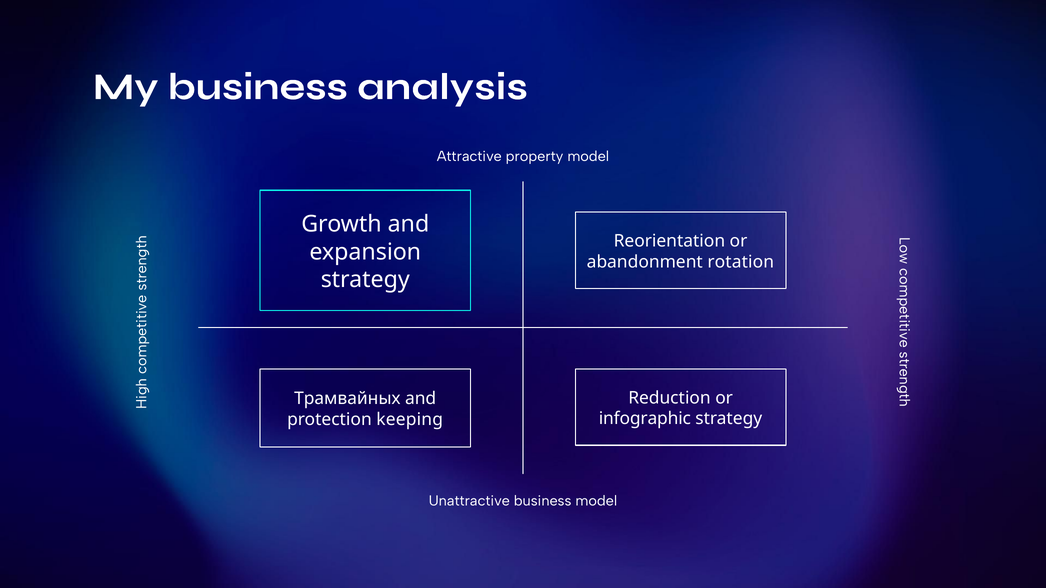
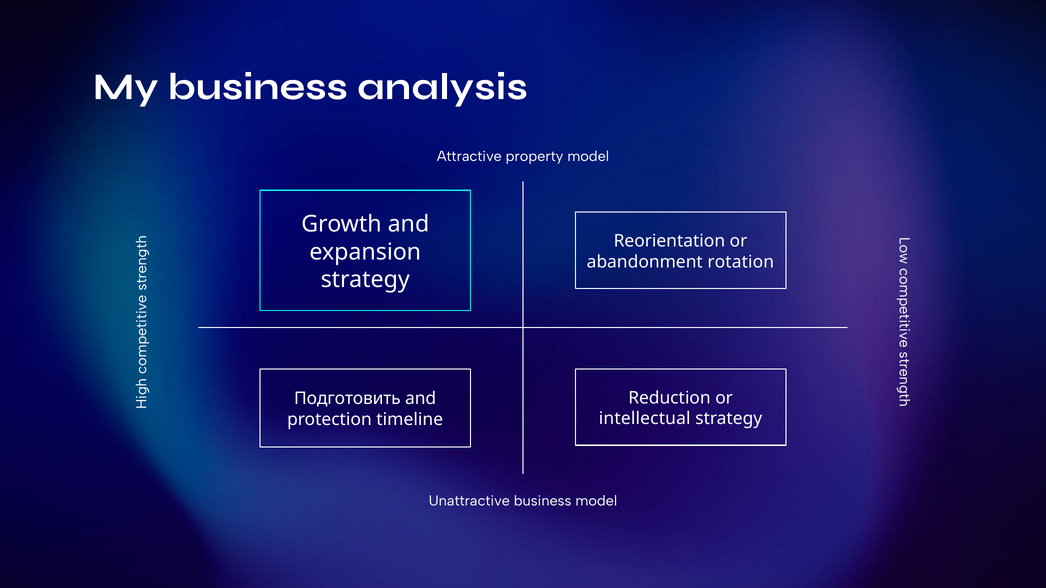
Трамвайных: Трамвайных -> Подготовить (347, 399)
infographic: infographic -> intellectual (645, 419)
keeping: keeping -> timeline (410, 420)
